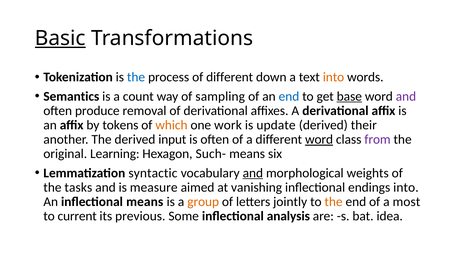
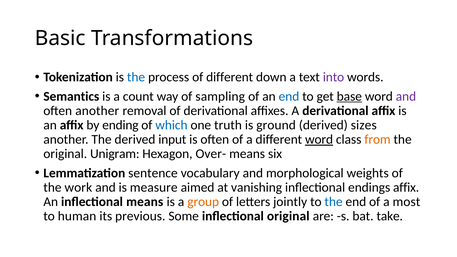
Basic underline: present -> none (60, 38)
into colour: orange -> purple (334, 77)
often produce: produce -> another (97, 111)
tokens: tokens -> ending (120, 125)
which colour: orange -> blue (171, 125)
work: work -> truth (228, 125)
update: update -> ground (276, 125)
their: their -> sizes (364, 125)
from colour: purple -> orange (378, 139)
Learning: Learning -> Unigram (115, 154)
Such-: Such- -> Over- (211, 154)
syntactic: syntactic -> sentence (153, 173)
and underline: present -> none (253, 173)
tasks: tasks -> work (78, 187)
endings into: into -> affix (406, 187)
the colour: orange -> blue (334, 202)
current: current -> human (77, 216)
inflectional analysis: analysis -> original (288, 216)
idea: idea -> take (390, 216)
